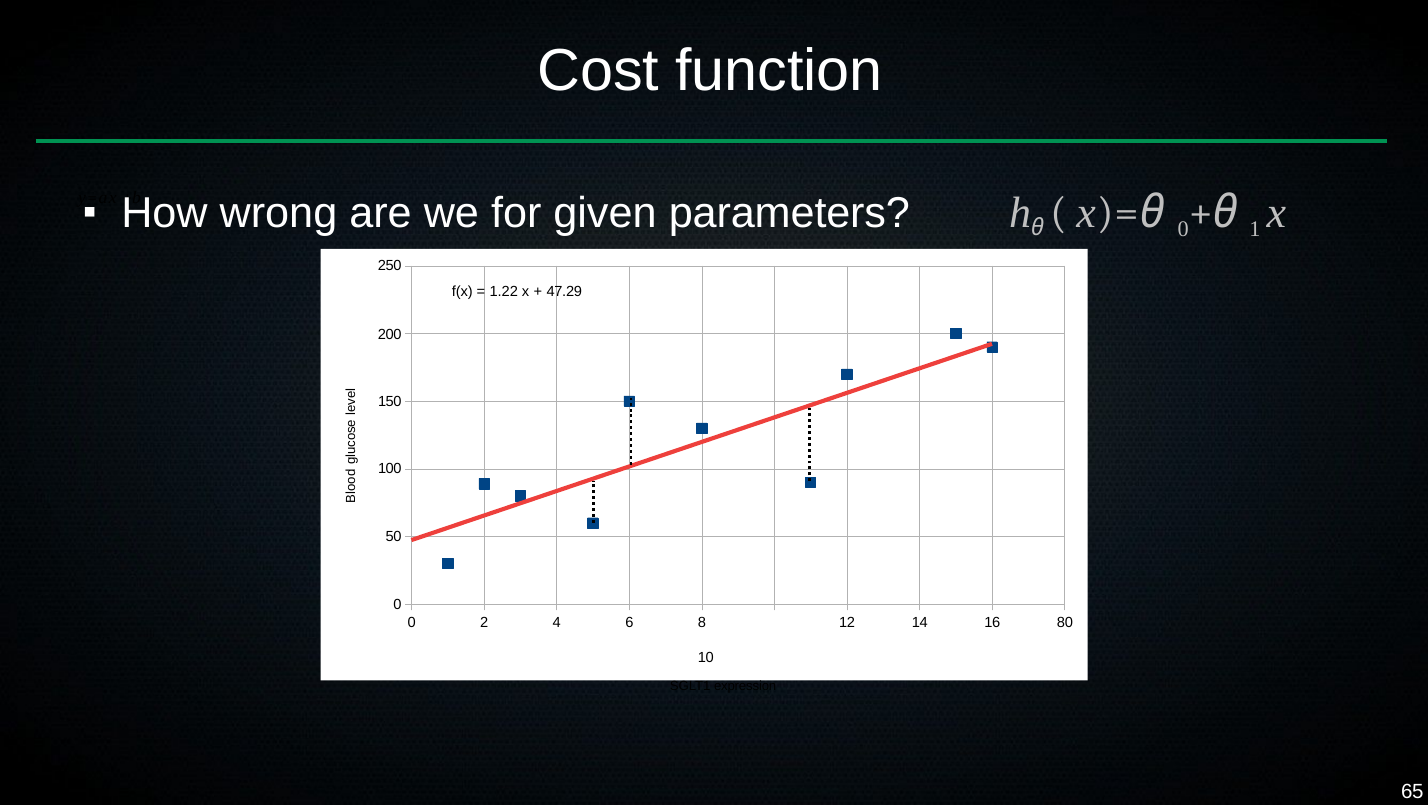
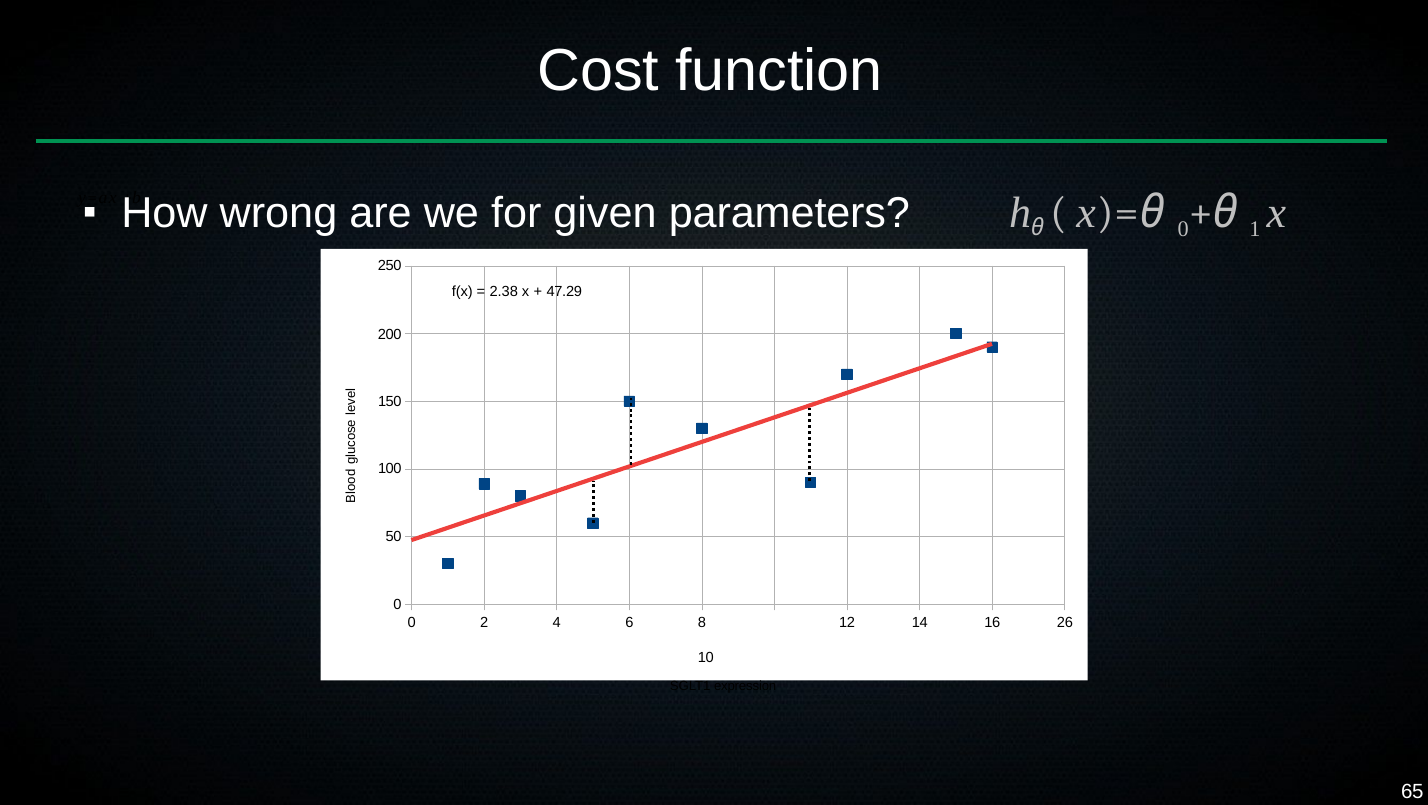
1.22: 1.22 -> 2.38 (504, 291)
80: 80 -> 26 (1065, 623)
